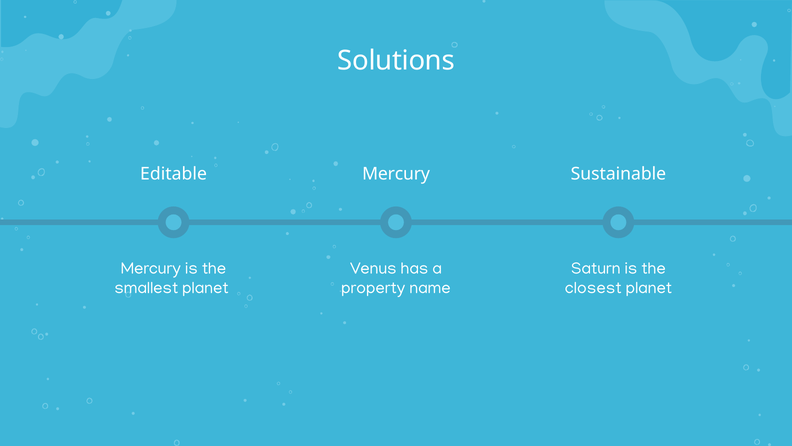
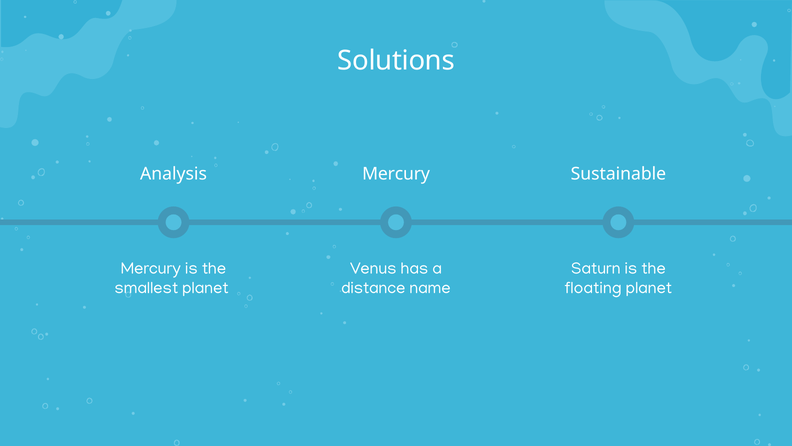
Editable: Editable -> Analysis (174, 174)
property: property -> distance (373, 288)
closest: closest -> floating (593, 288)
